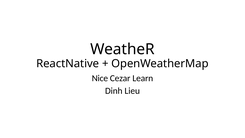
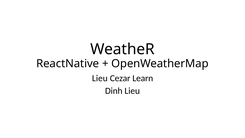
Nice: Nice -> Lieu (100, 78)
